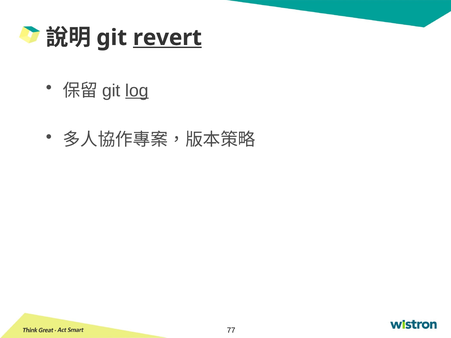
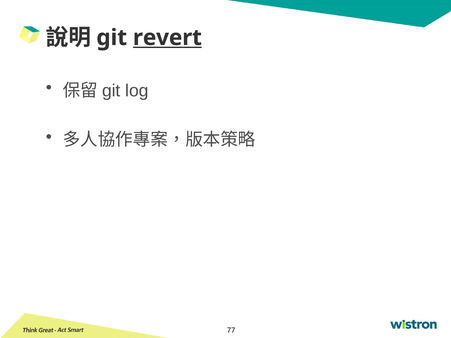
log underline: present -> none (137, 91)
